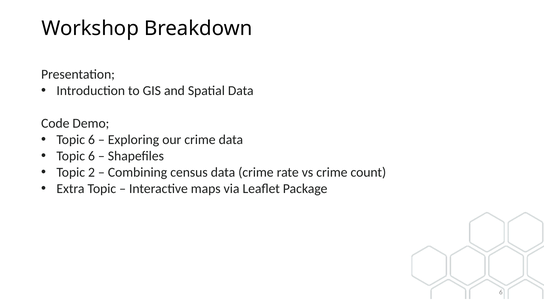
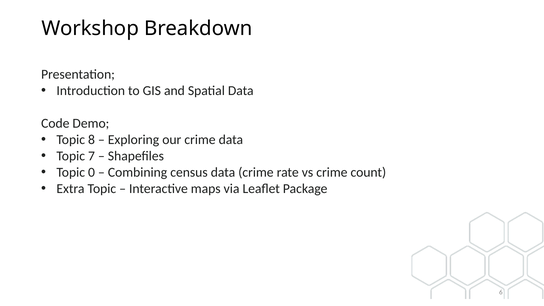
6: 6 -> 8 (91, 140)
6: 6 -> 7 (91, 156)
2: 2 -> 0 (91, 172)
